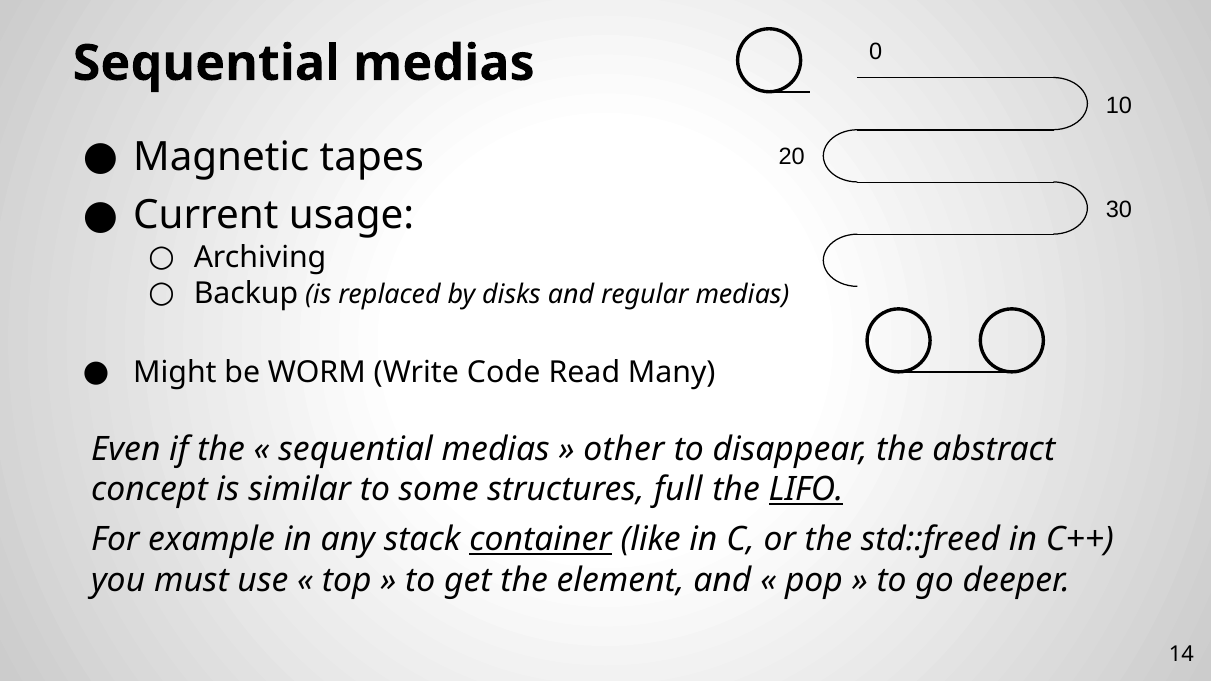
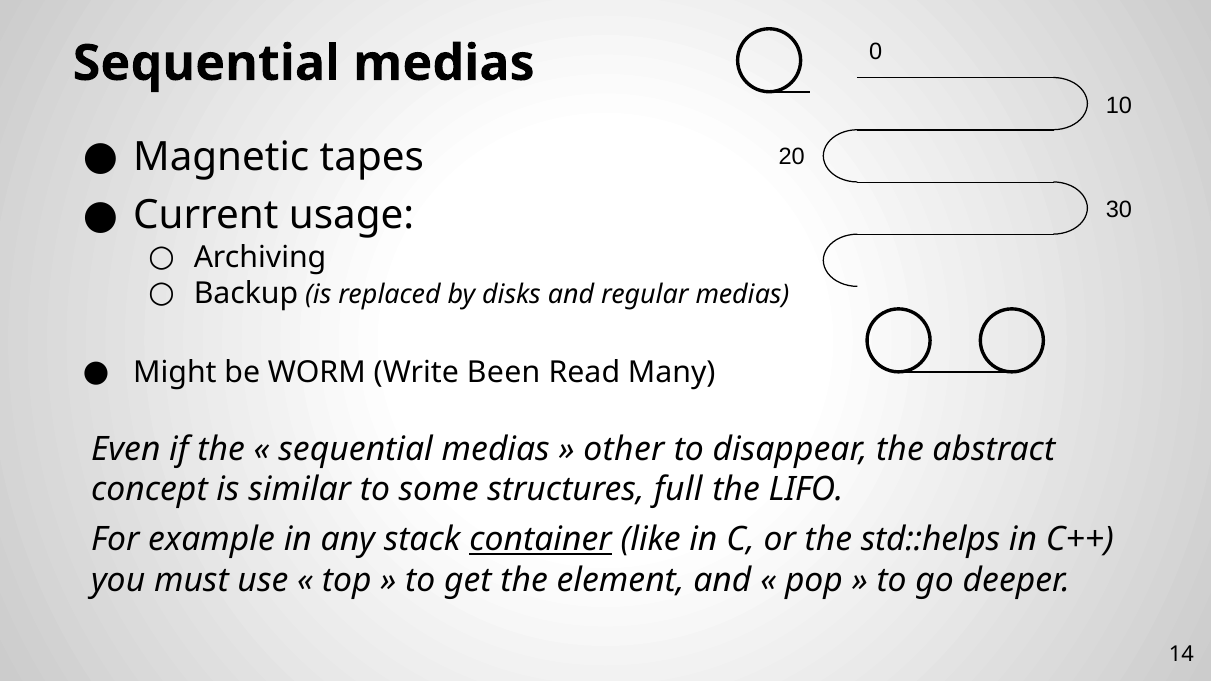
Code: Code -> Been (504, 372)
LIFO underline: present -> none (806, 490)
std::freed: std::freed -> std::helps (931, 540)
